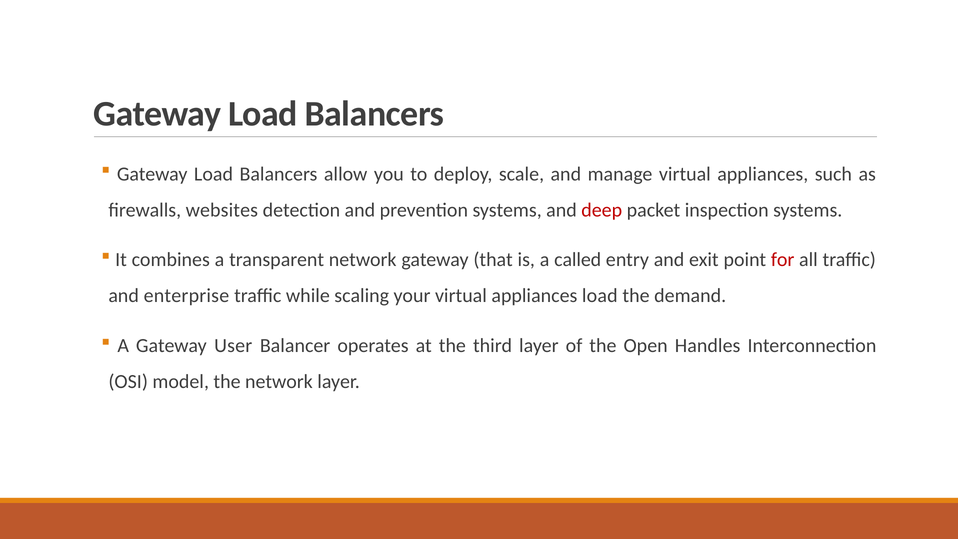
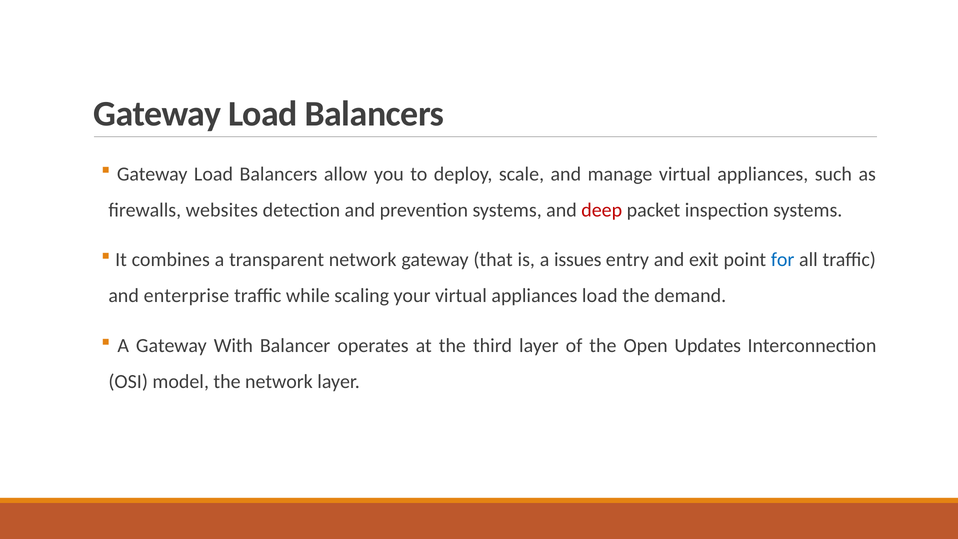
called: called -> issues (578, 260)
for colour: red -> blue (783, 260)
User: User -> With (233, 346)
Handles: Handles -> Updates (708, 346)
